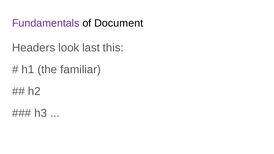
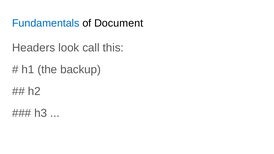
Fundamentals colour: purple -> blue (46, 23)
last: last -> call (91, 48)
familiar: familiar -> backup (81, 70)
